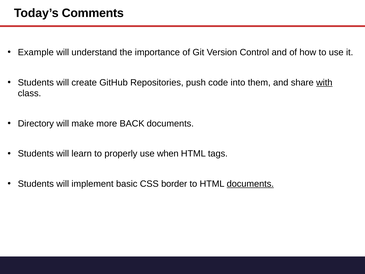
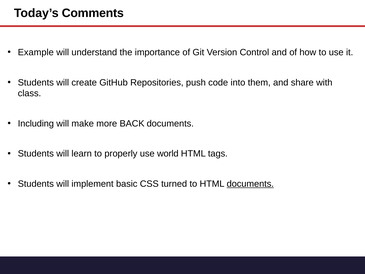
with underline: present -> none (324, 82)
Directory: Directory -> Including (36, 123)
when: when -> world (168, 154)
border: border -> turned (174, 184)
